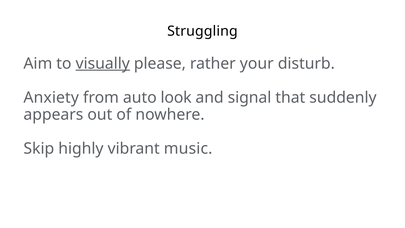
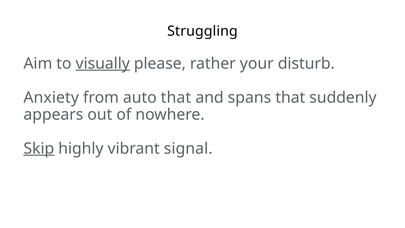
auto look: look -> that (176, 97)
signal: signal -> spans (249, 97)
Skip underline: none -> present (39, 148)
music: music -> signal (188, 148)
